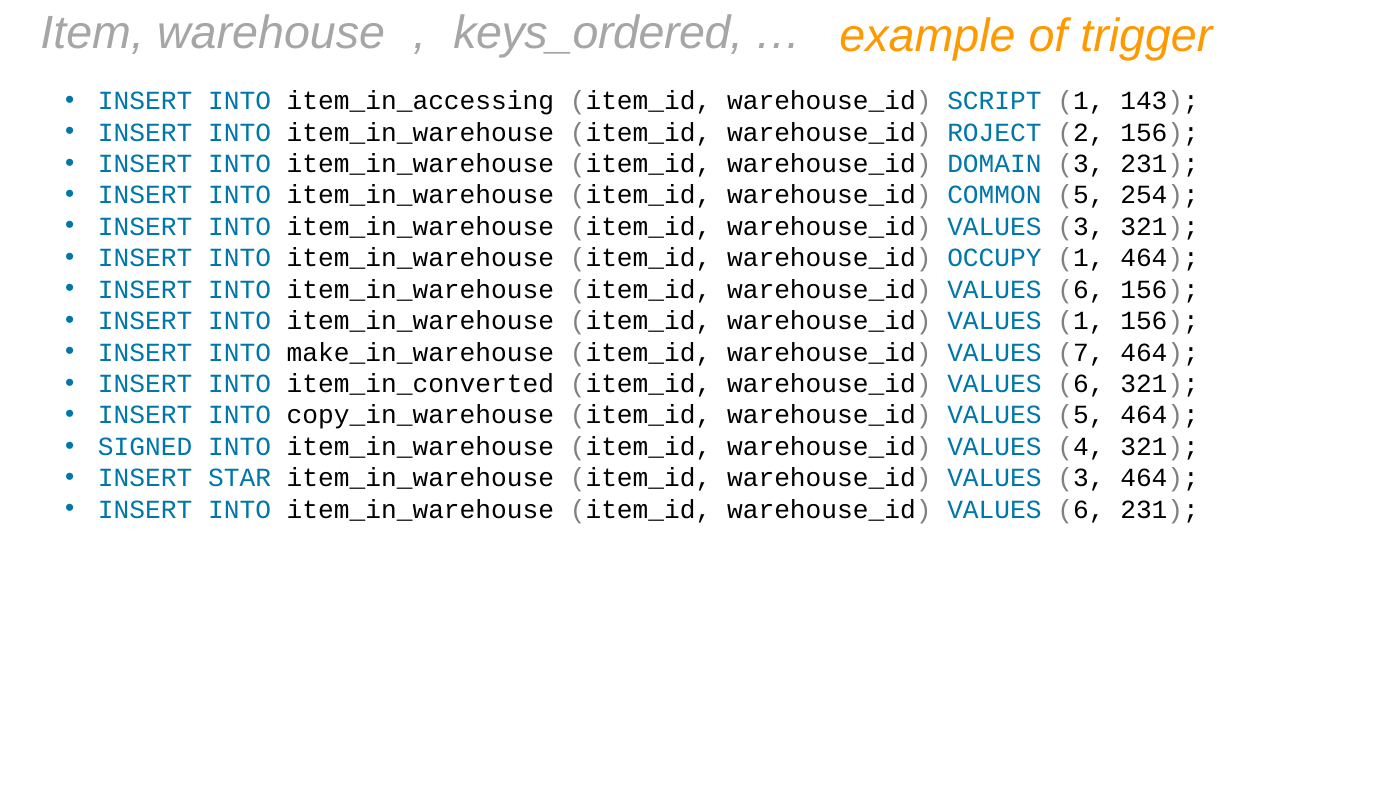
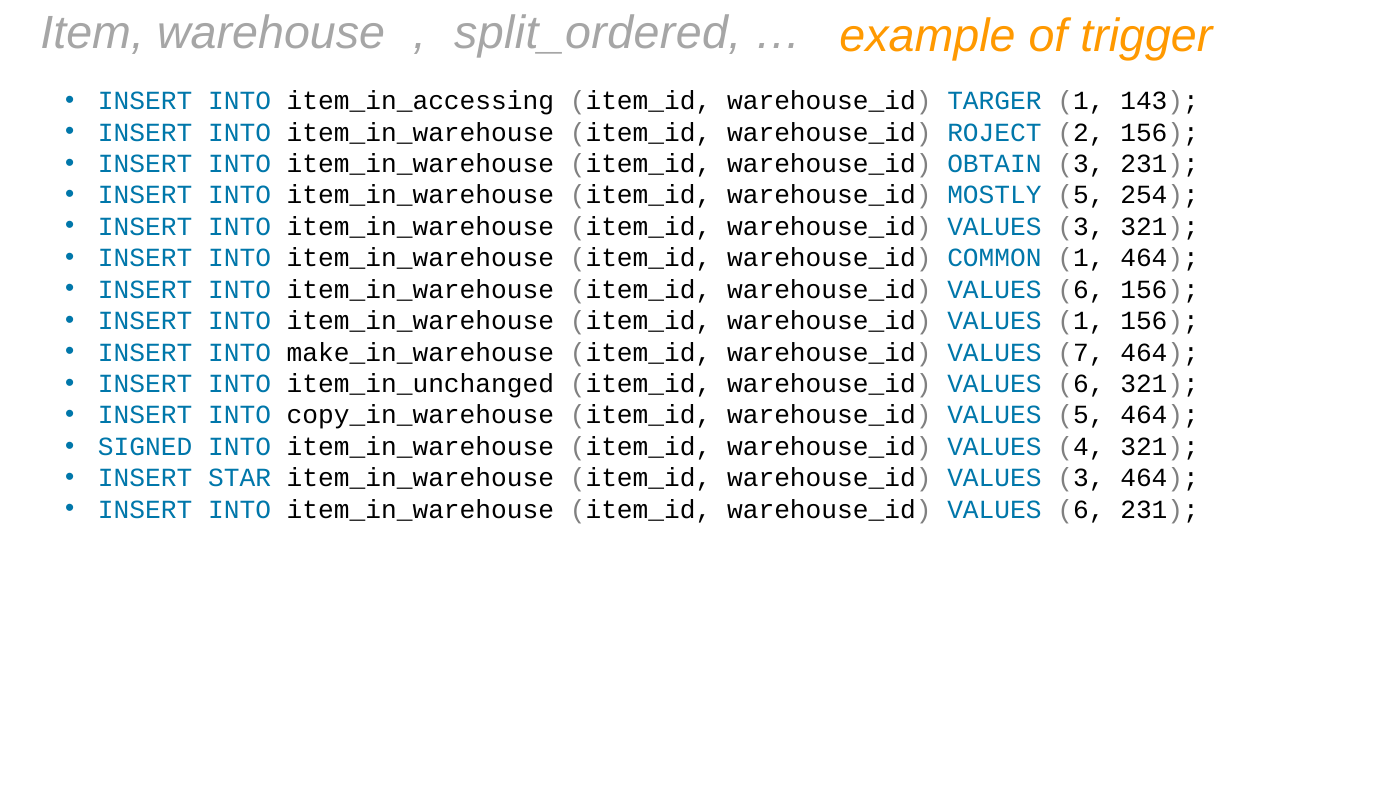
keys_ordered: keys_ordered -> split_ordered (598, 33)
SCRIPT: SCRIPT -> TARGER (994, 101)
DOMAIN: DOMAIN -> OBTAIN (994, 164)
COMMON: COMMON -> MOSTLY (994, 195)
OCCUPY: OCCUPY -> COMMON (994, 258)
item_in_converted: item_in_converted -> item_in_unchanged (420, 384)
